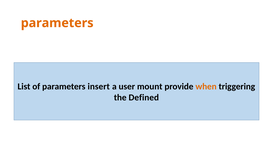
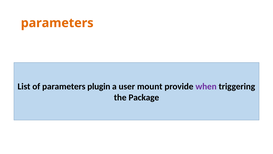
insert: insert -> plugin (99, 86)
when colour: orange -> purple (206, 86)
Defined: Defined -> Package (144, 97)
